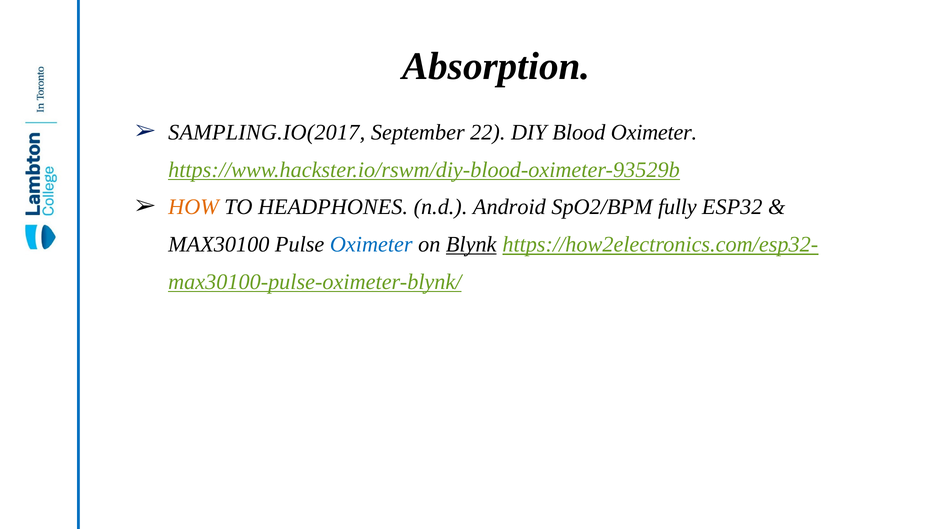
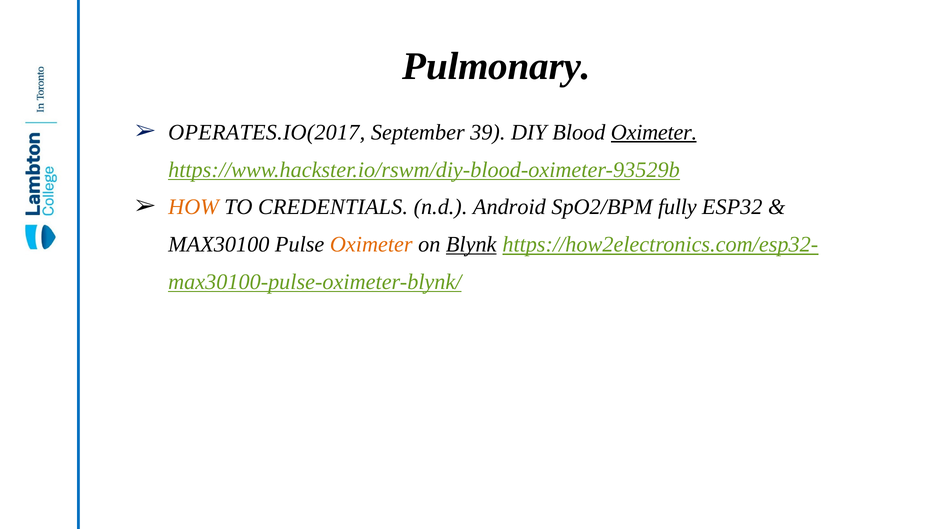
Absorption: Absorption -> Pulmonary (496, 66)
SAMPLING.IO(2017: SAMPLING.IO(2017 -> OPERATES.IO(2017 (267, 132)
22: 22 -> 39 (488, 132)
Oximeter underline: none -> present (654, 132)
HEADPHONES: HEADPHONES -> CREDENTIALS (333, 207)
Oximeter colour: blue -> orange (371, 244)
